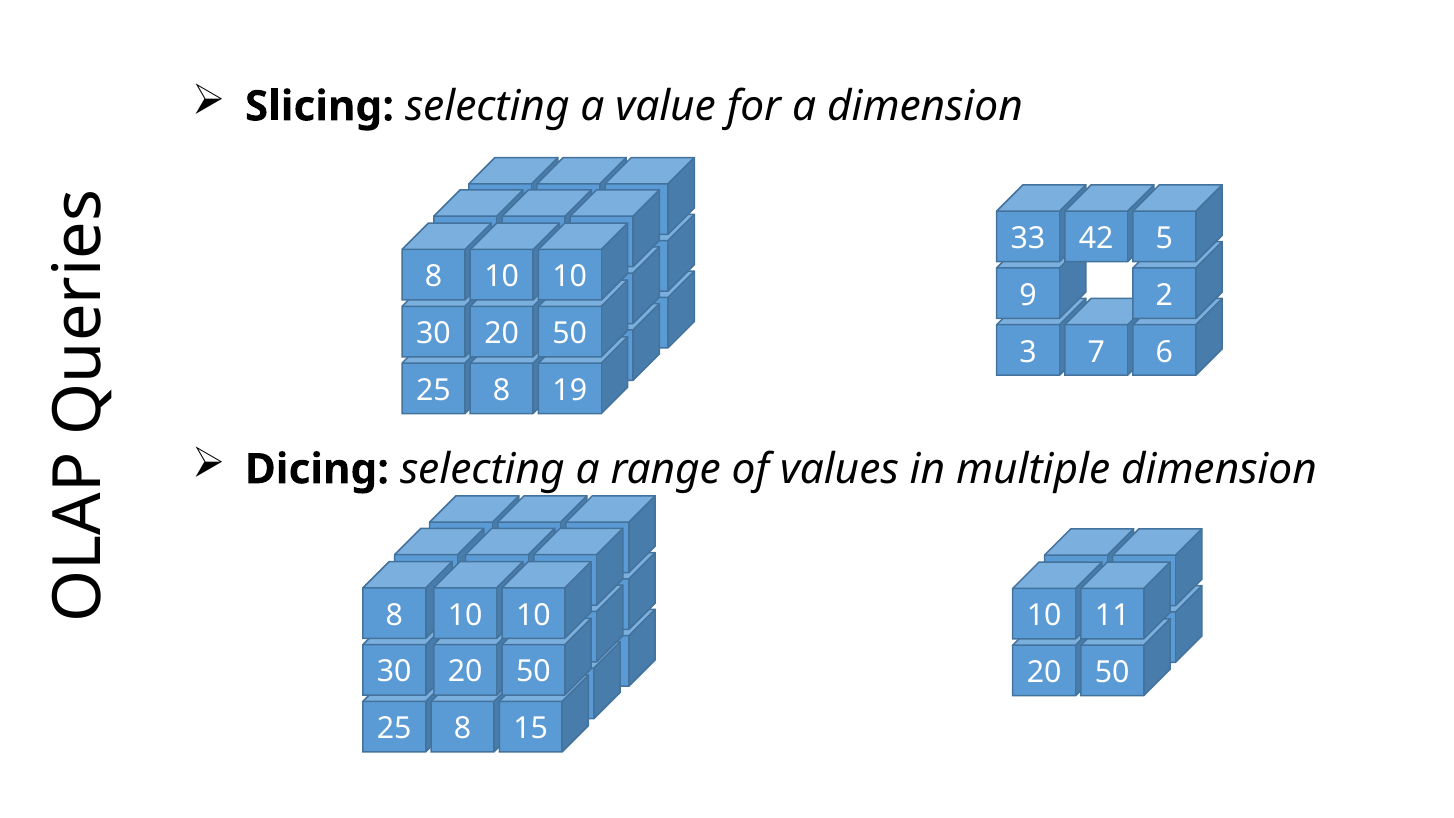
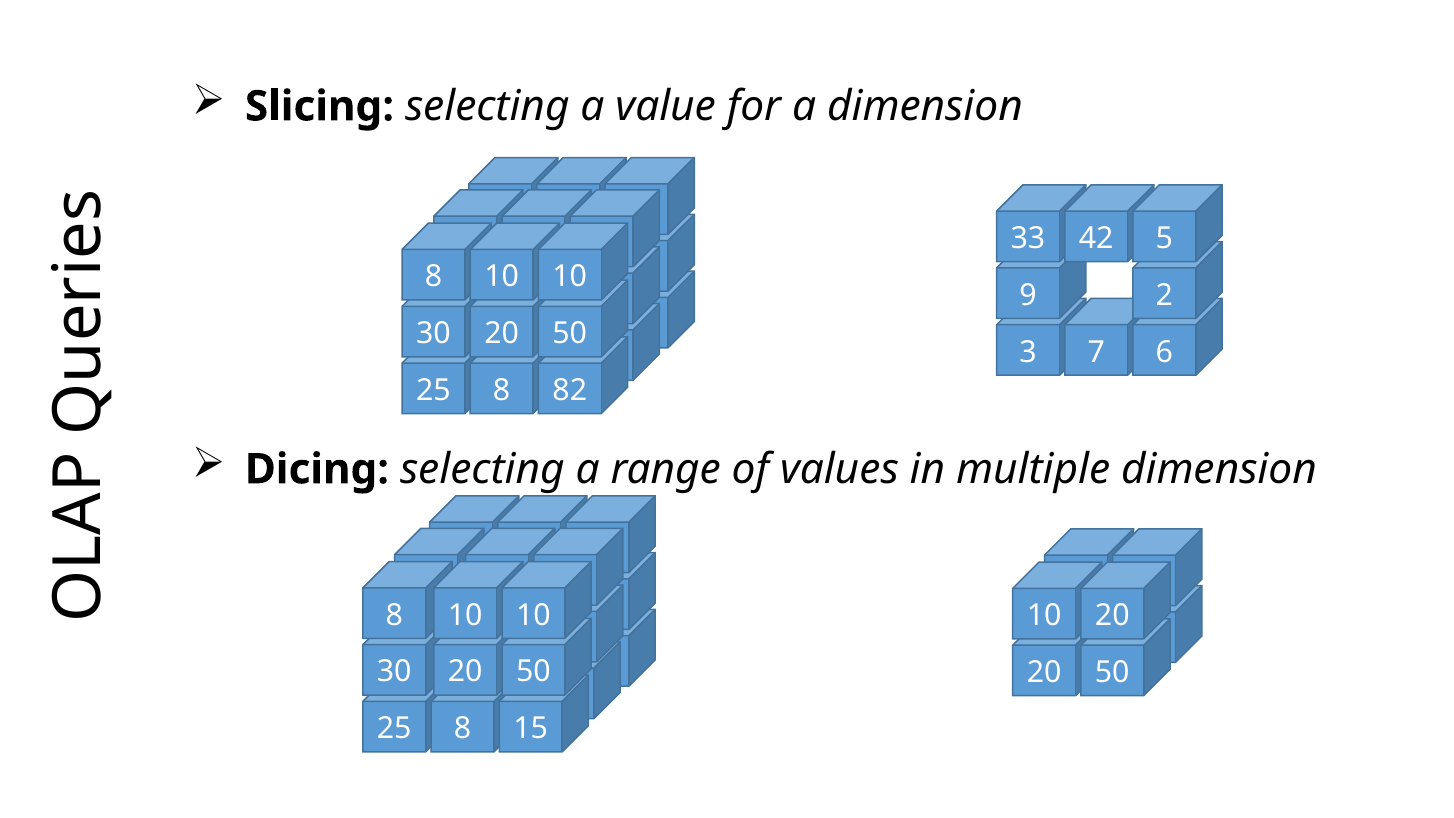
19: 19 -> 82 (570, 390)
10 11: 11 -> 20 (1112, 616)
